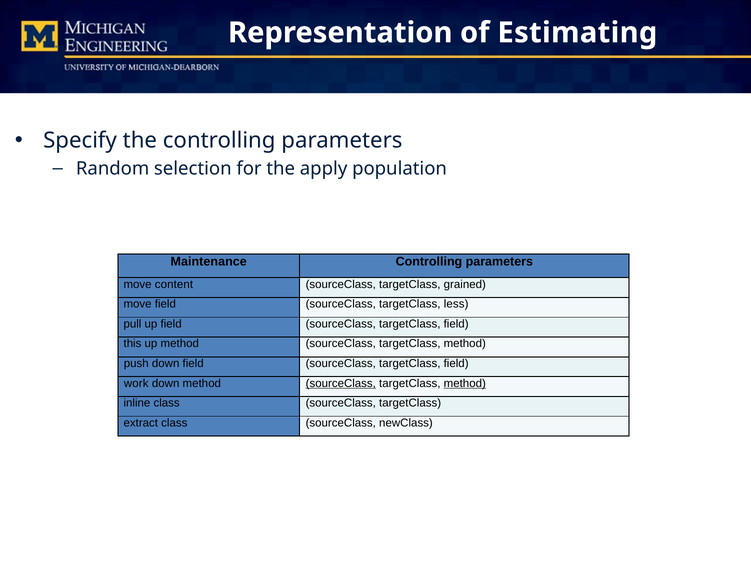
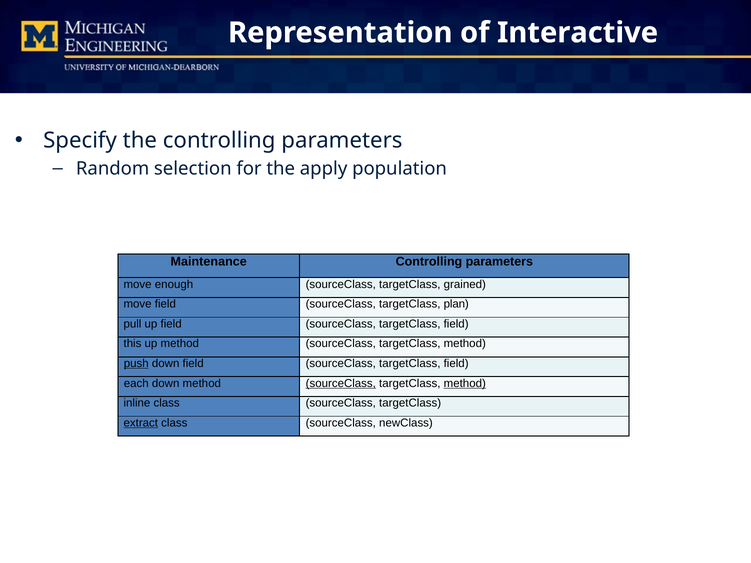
Estimating: Estimating -> Interactive (578, 33)
content: content -> enough (174, 284)
less: less -> plan (456, 304)
push underline: none -> present (136, 364)
work: work -> each (136, 383)
extract underline: none -> present (141, 423)
